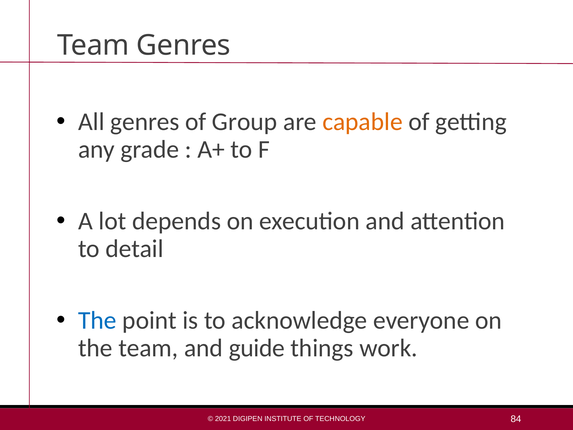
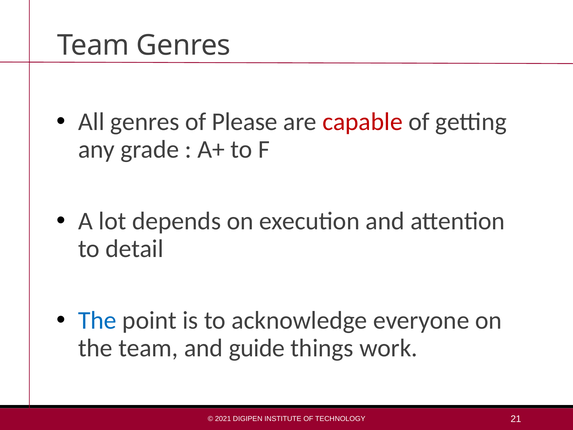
Group: Group -> Please (245, 122)
capable colour: orange -> red (363, 122)
84: 84 -> 21 (516, 419)
